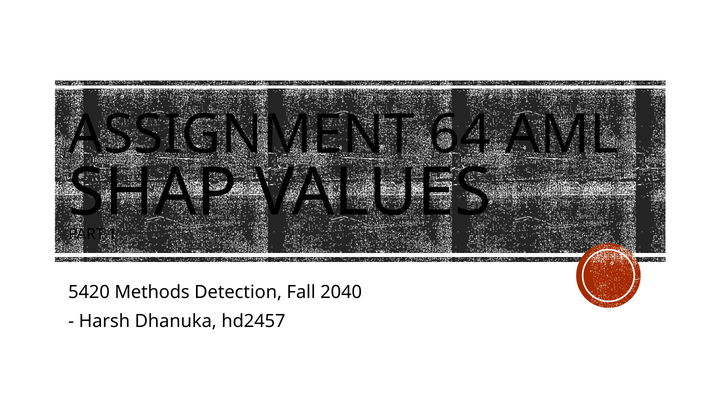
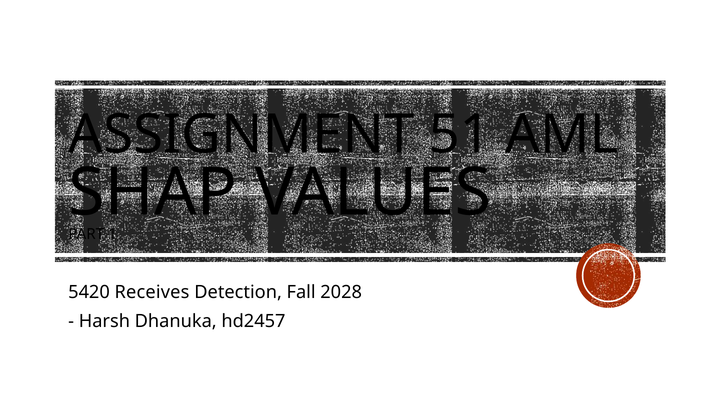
64: 64 -> 51 (460, 135)
Methods: Methods -> Receives (152, 292)
2040: 2040 -> 2028 (341, 292)
